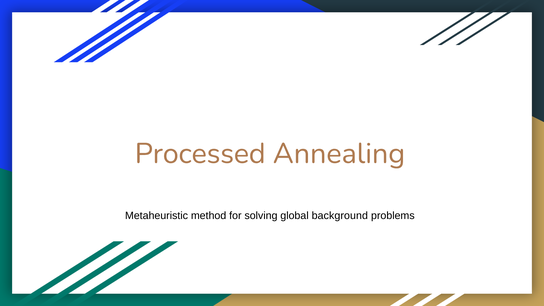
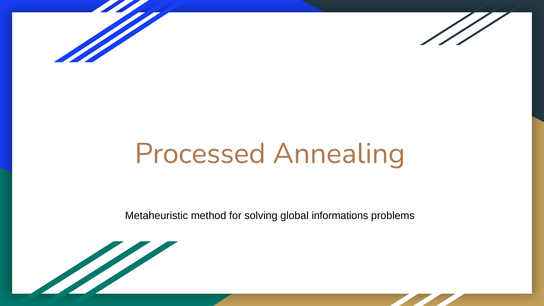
background: background -> informations (340, 216)
